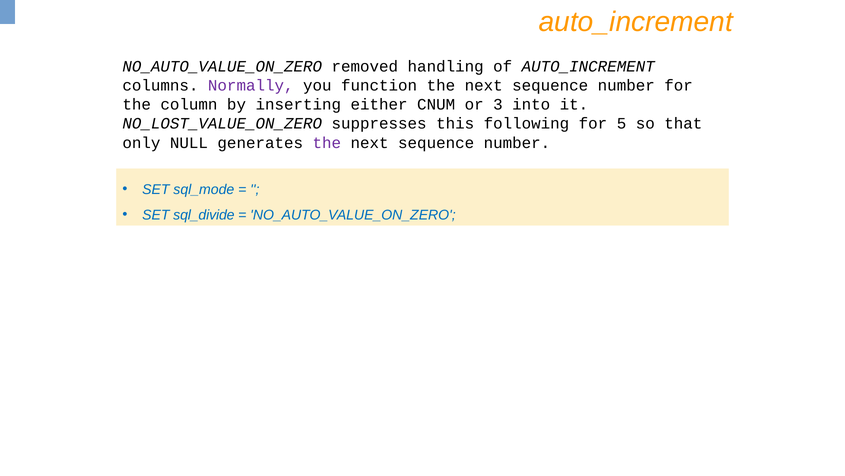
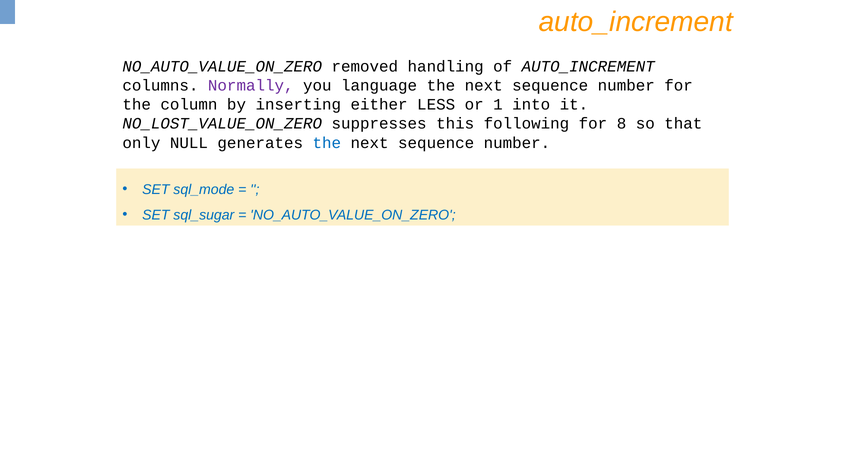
function: function -> language (379, 86)
CNUM: CNUM -> LESS (436, 105)
3: 3 -> 1 (498, 105)
5: 5 -> 8 (622, 124)
the colour: purple -> blue (327, 143)
sql_divide: sql_divide -> sql_sugar (204, 215)
